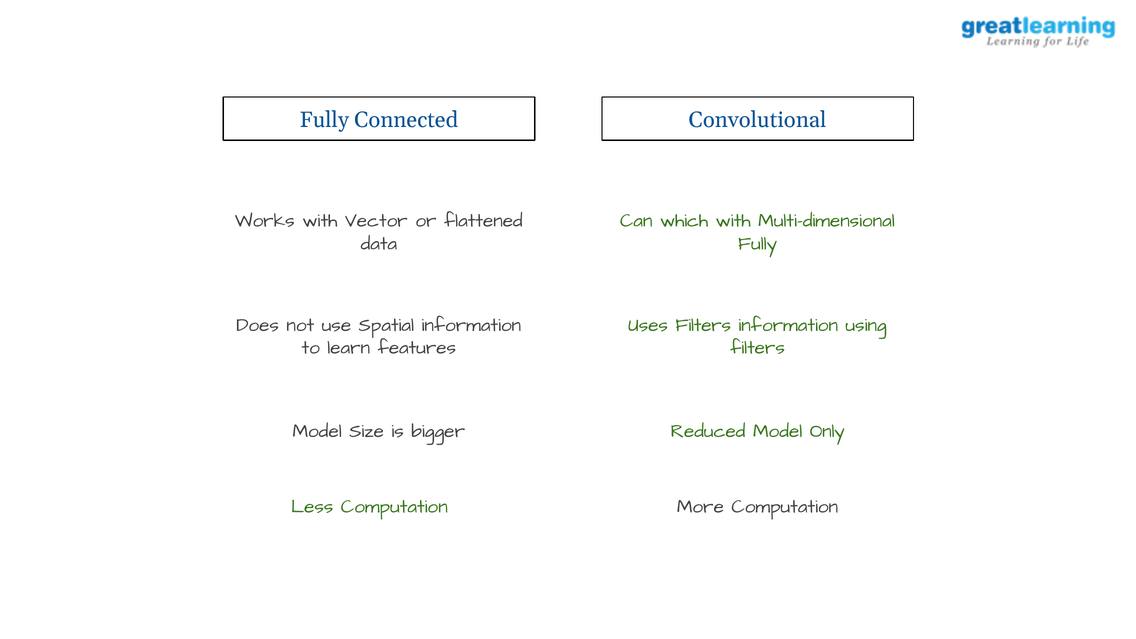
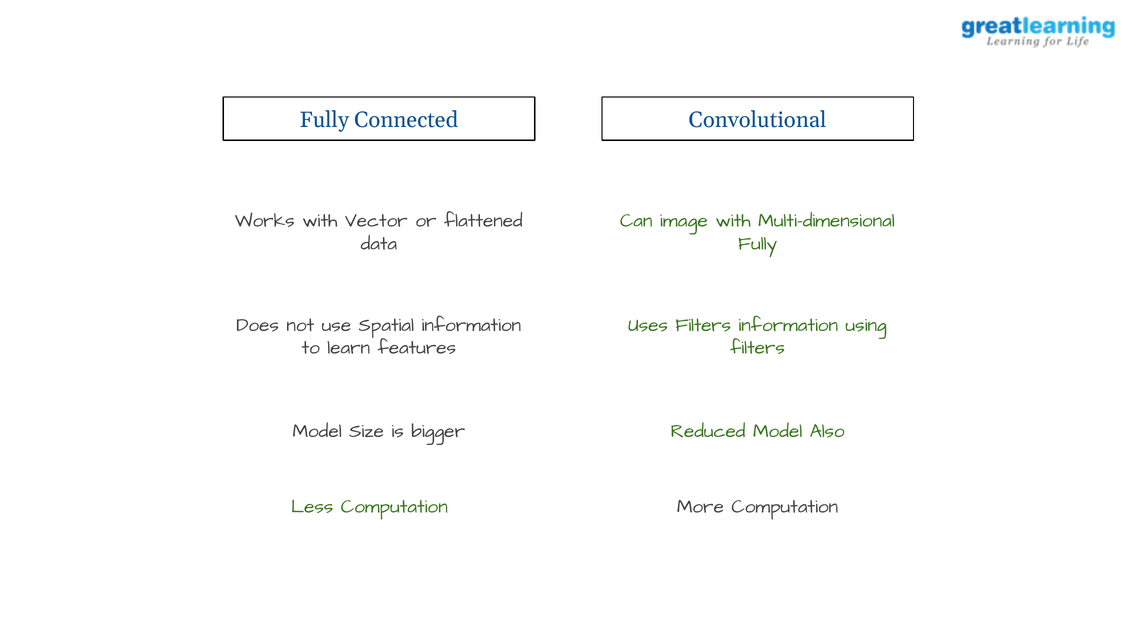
which: which -> image (684, 221)
Only: Only -> Also (827, 431)
